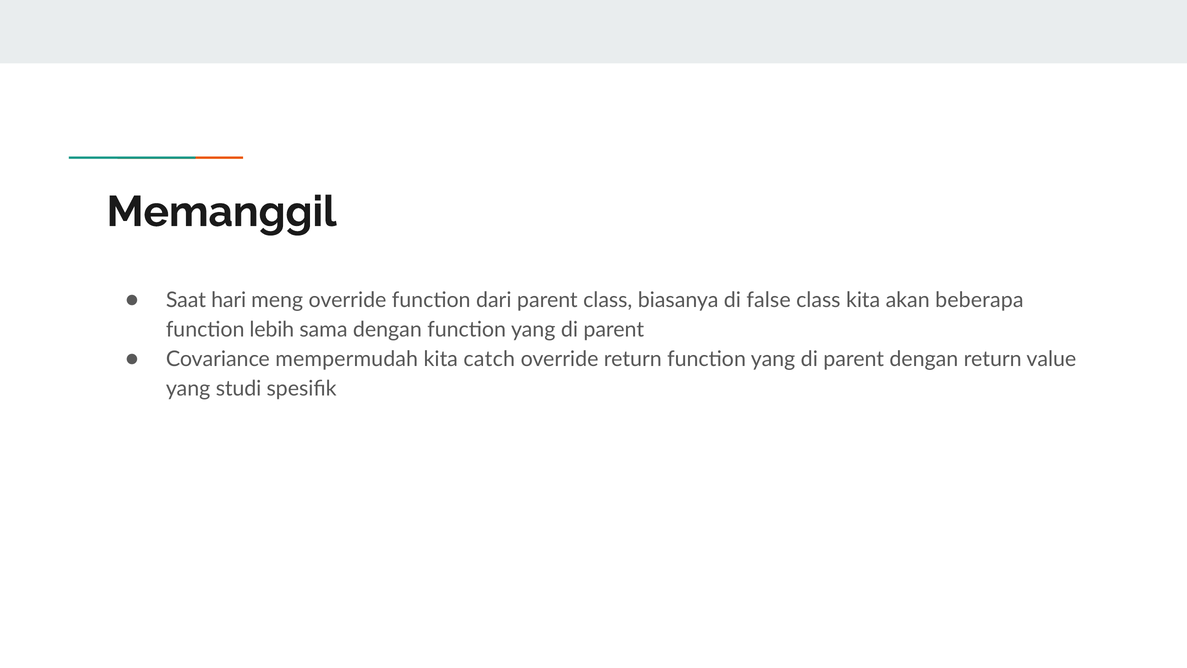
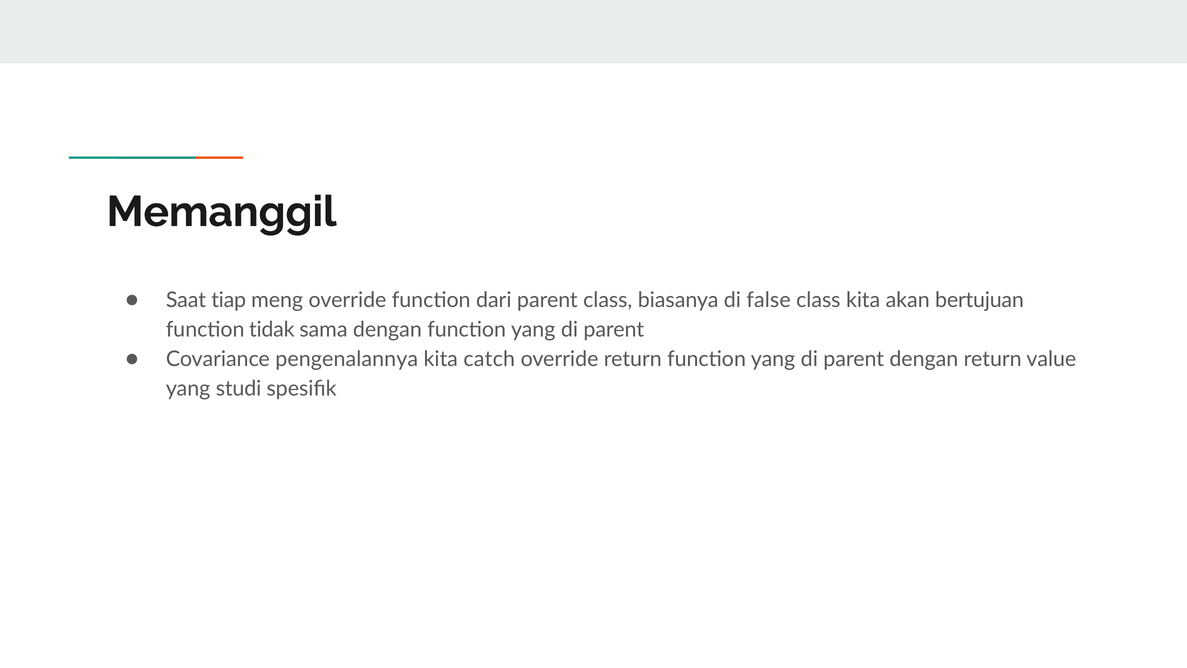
hari: hari -> tiap (229, 300)
beberapa: beberapa -> bertujuan (980, 300)
lebih: lebih -> tidak (272, 330)
mempermudah: mempermudah -> pengenalannya (347, 359)
